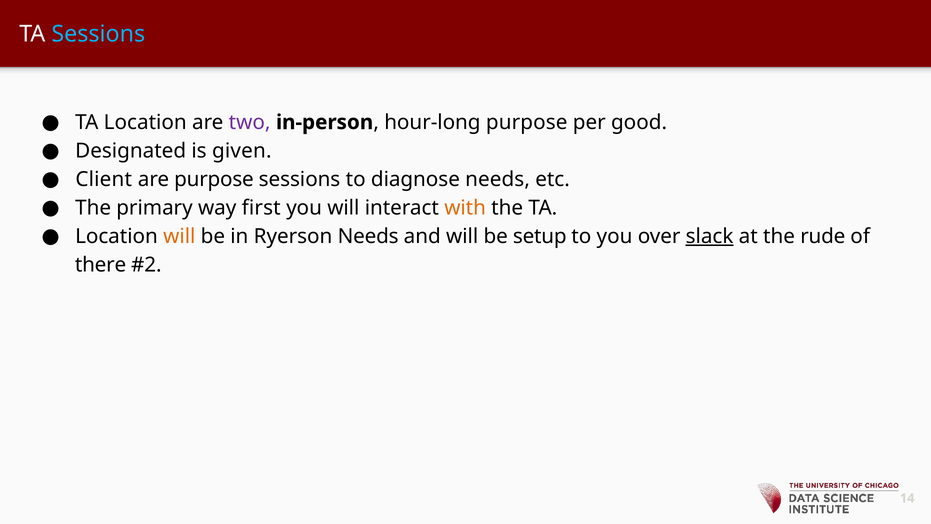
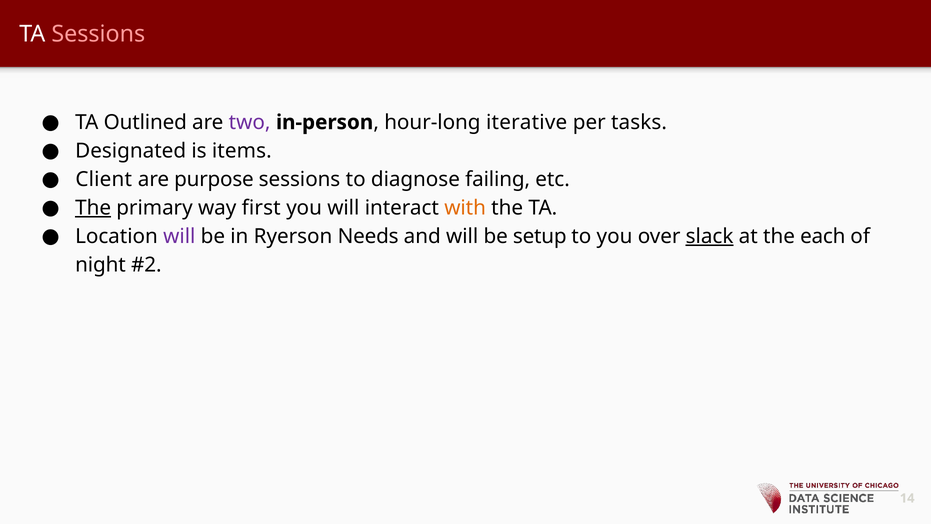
Sessions colour: light blue -> pink (98, 34)
TA Location: Location -> Outlined (145, 122)
hour-long purpose: purpose -> iterative (527, 122)
good: good -> tasks (639, 122)
given: given -> items (242, 151)
diagnose needs: needs -> failing (498, 179)
The underline: none -> present (93, 208)
will colour: orange -> purple (179, 236)
rude: rude -> each (823, 236)
there: there -> night (100, 265)
